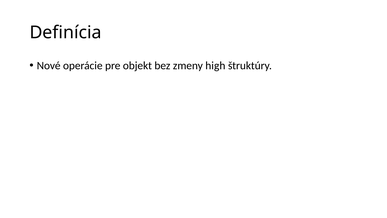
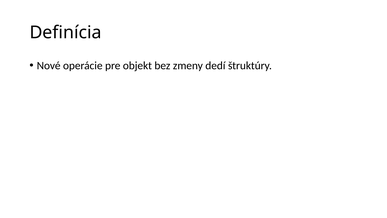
high: high -> dedí (215, 65)
